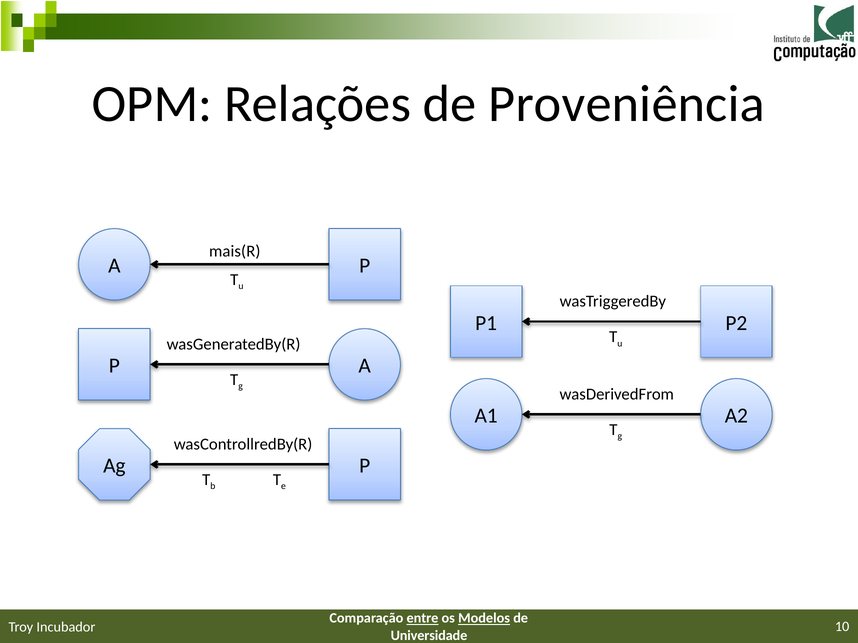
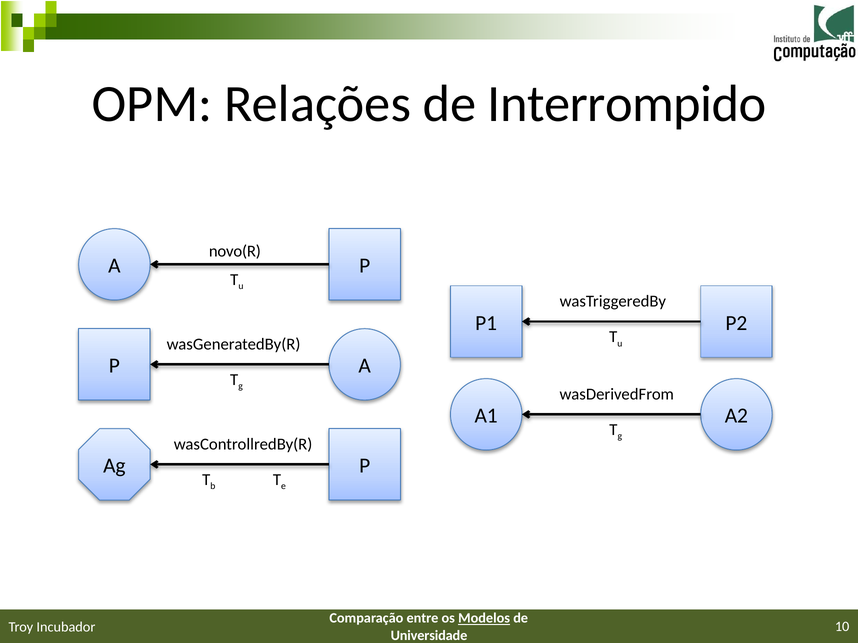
Proveniência: Proveniência -> Interrompido (627, 104)
mais(R: mais(R -> novo(R (235, 251)
entre underline: present -> none (422, 619)
